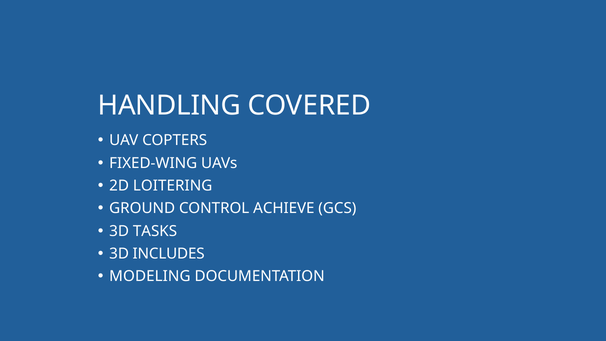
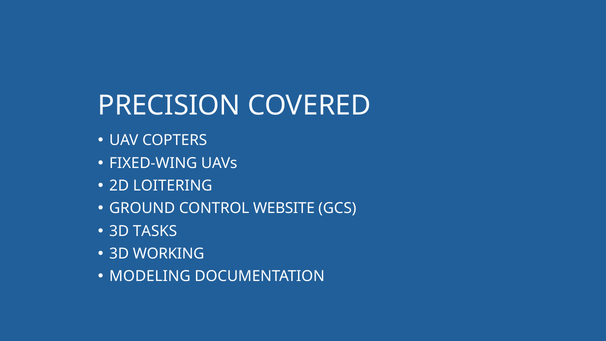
HANDLING: HANDLING -> PRECISION (169, 106)
ACHIEVE: ACHIEVE -> WEBSITE (284, 208)
INCLUDES: INCLUDES -> WORKING (169, 254)
